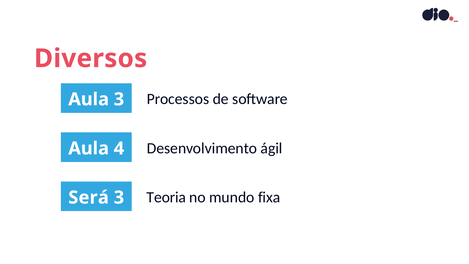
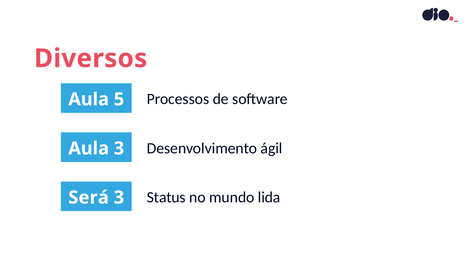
Aula 3: 3 -> 5 (119, 99)
Aula 4: 4 -> 3 (119, 148)
Teoria: Teoria -> Status (166, 197)
fixa: fixa -> lida (269, 197)
